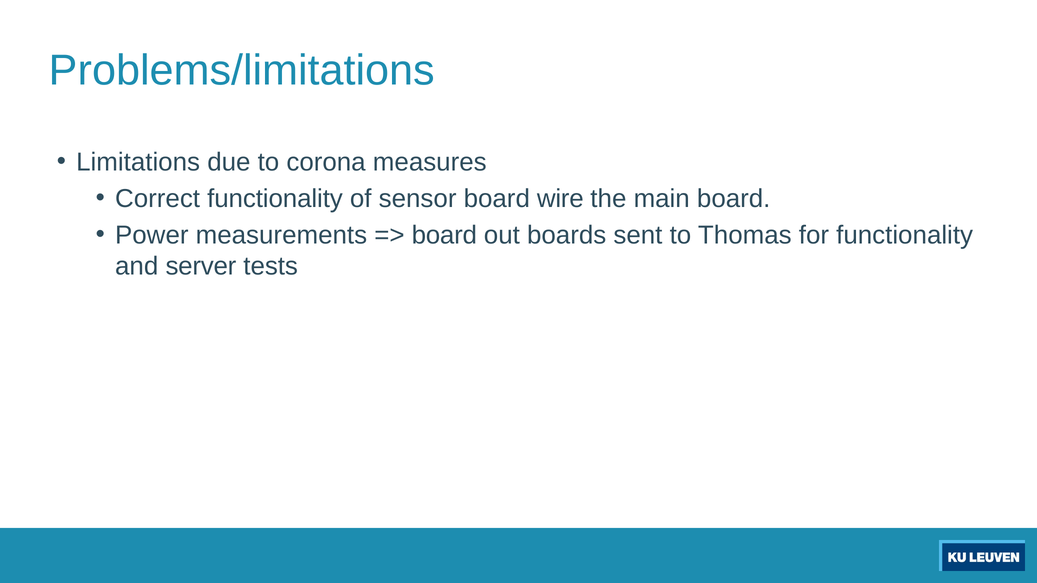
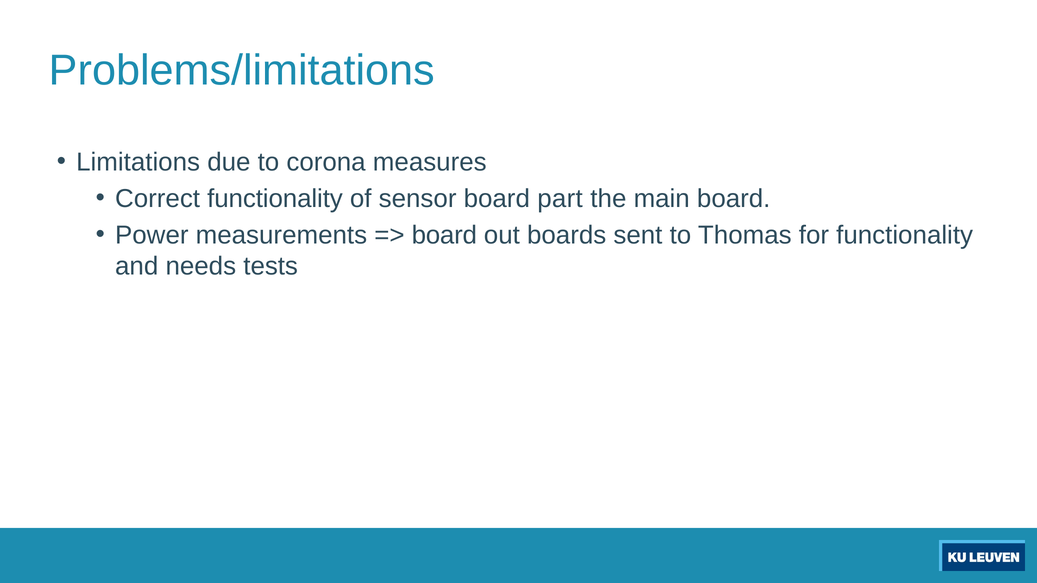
wire: wire -> part (560, 199)
server: server -> needs (201, 266)
